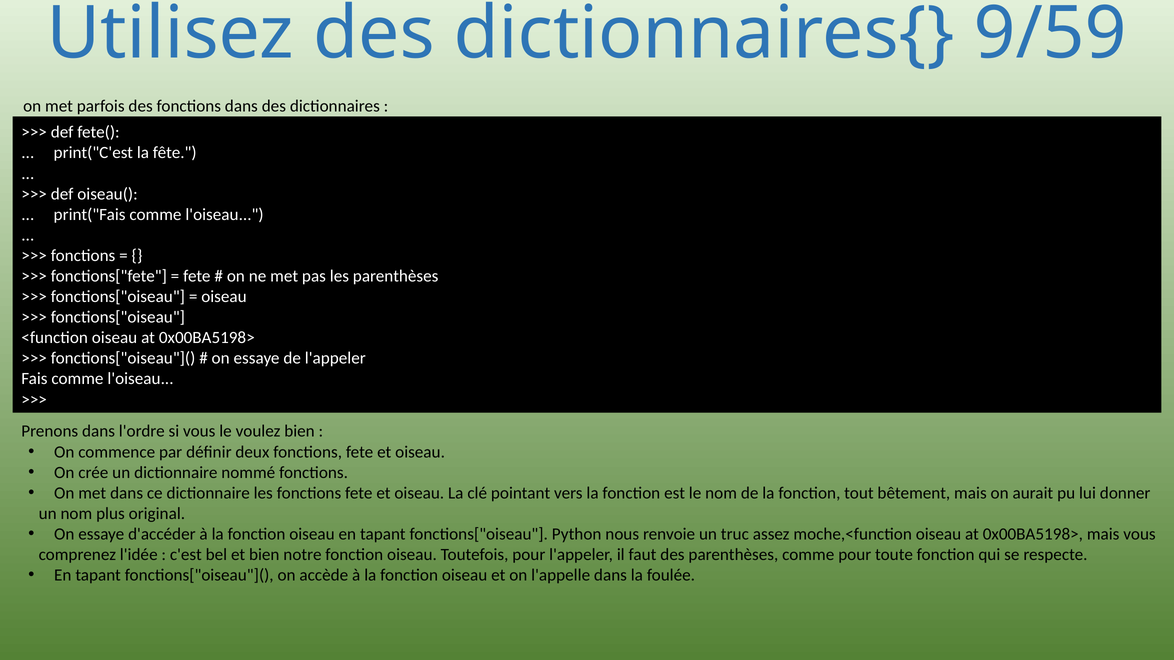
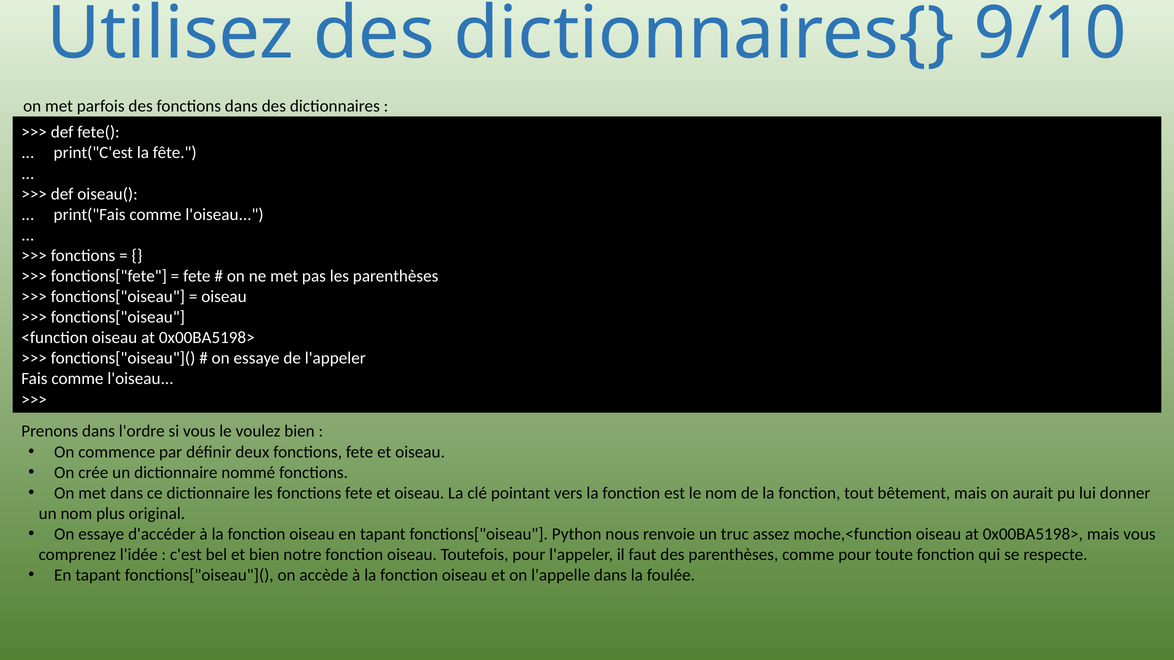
9/59: 9/59 -> 9/10 (1050, 34)
